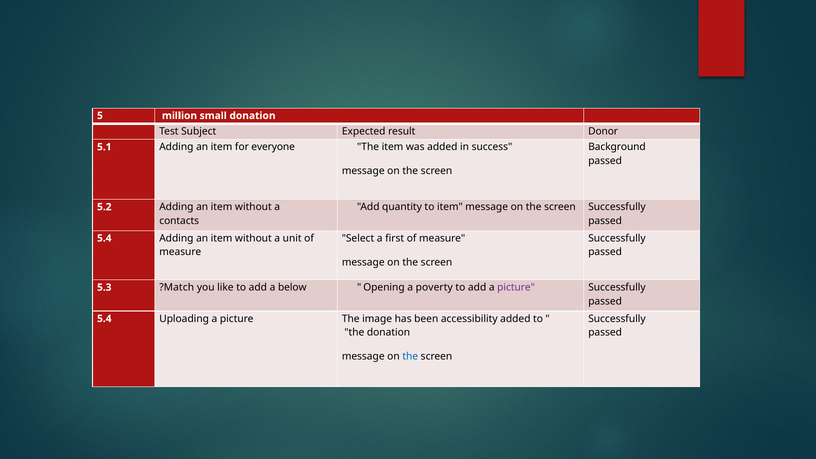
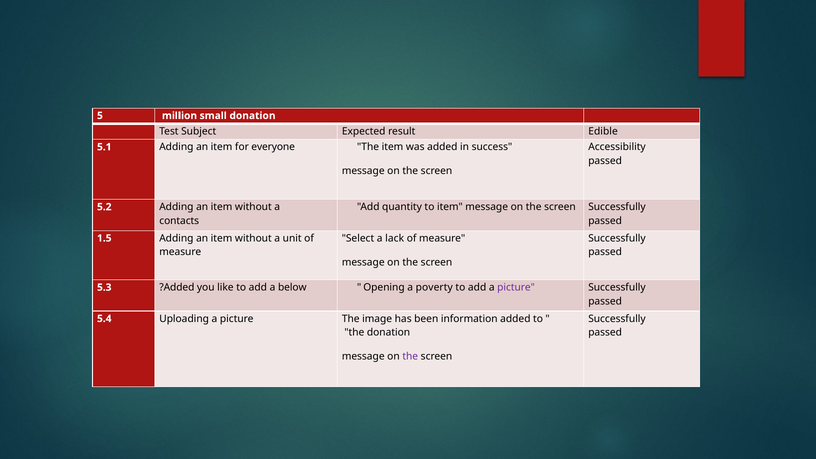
Donor: Donor -> Edible (603, 131)
Background: Background -> Accessibility (617, 147)
first: first -> lack (395, 238)
5.4: 5.4 -> 1.5 (104, 238)
5.3 Match: Match -> Added (179, 287)
accessibility: accessibility -> information (469, 319)
the colour: blue -> purple (410, 357)
